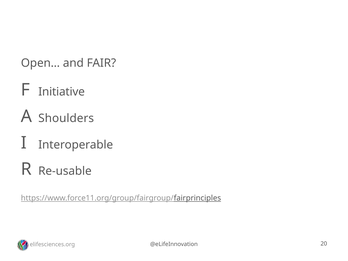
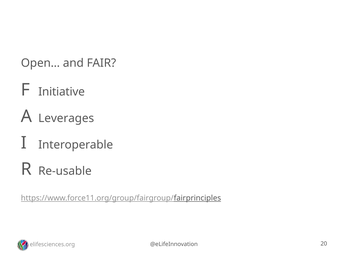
Shoulders: Shoulders -> Leverages (66, 118)
